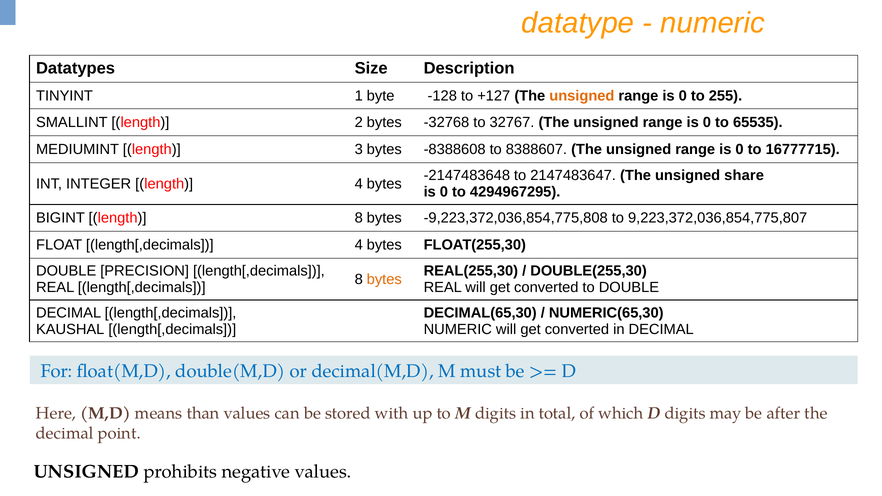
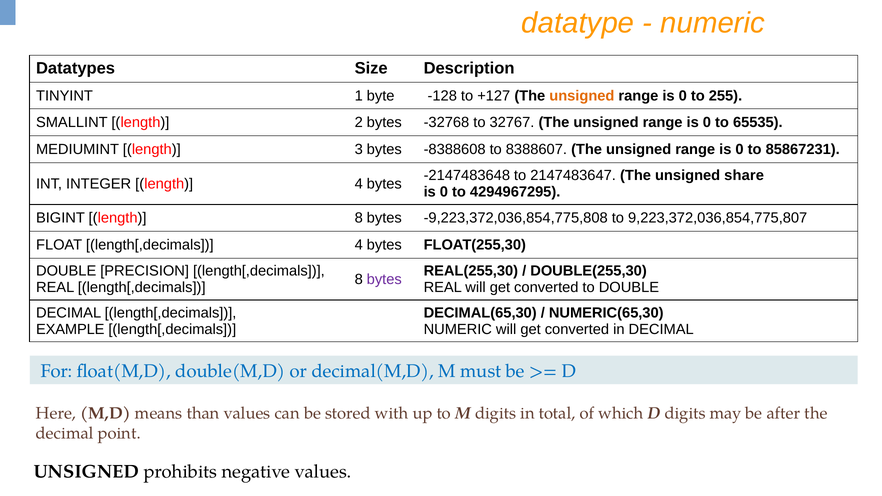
16777715: 16777715 -> 85867231 (803, 149)
bytes colour: orange -> purple (384, 279)
KAUSHAL: KAUSHAL -> EXAMPLE (70, 329)
